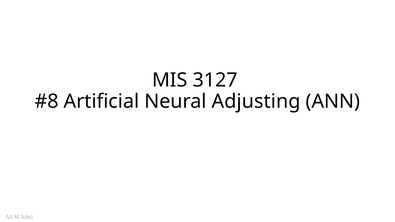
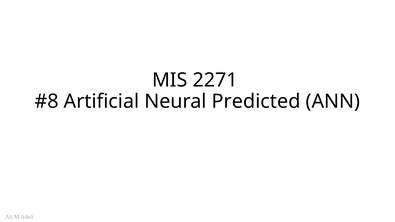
3127: 3127 -> 2271 (215, 80)
Adjusting: Adjusting -> Predicted (256, 101)
